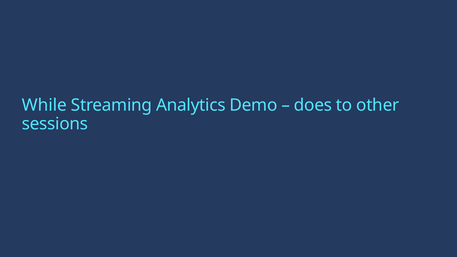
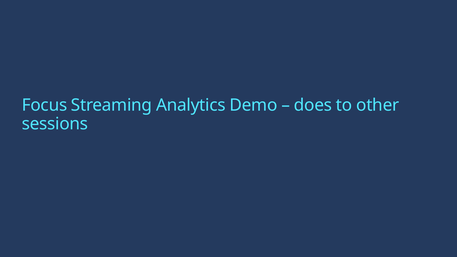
While: While -> Focus (45, 105)
